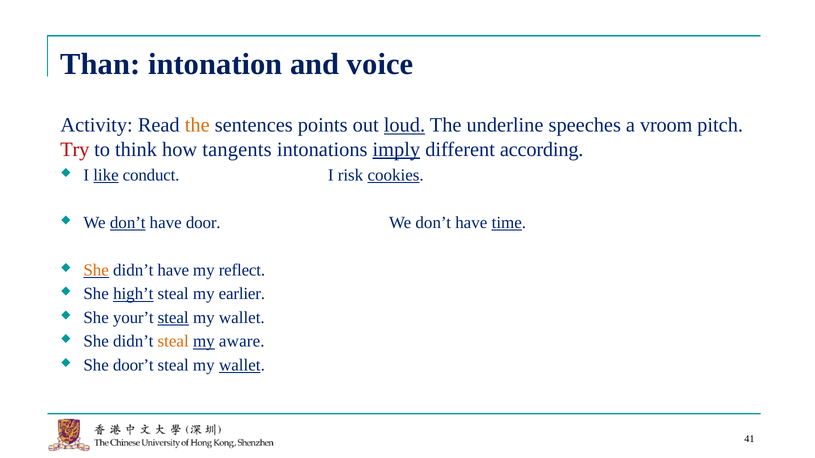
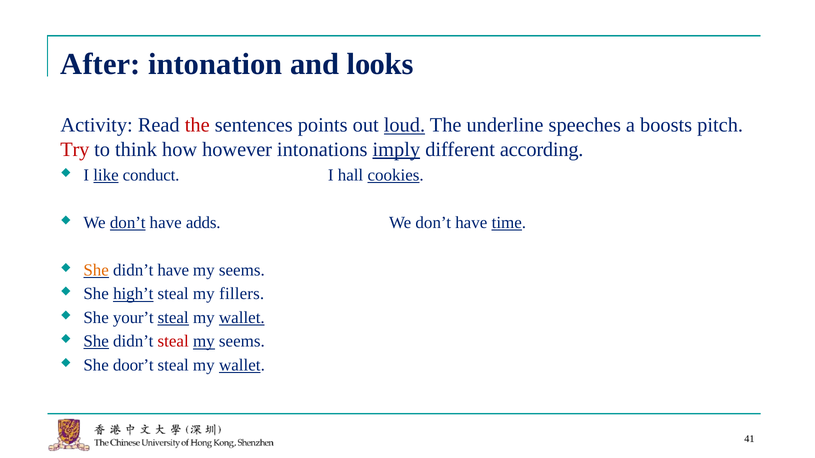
Than: Than -> After (101, 64)
voice: voice -> looks (380, 64)
the colour: orange -> red (197, 125)
vroom: vroom -> boosts (666, 125)
tangents: tangents -> however (237, 150)
risk: risk -> hall (350, 175)
door: door -> adds (203, 223)
reflect: reflect -> seems (242, 270)
earlier: earlier -> fillers (242, 294)
wallet underline: none -> present (242, 318)
She underline: none -> present (96, 342)
steal colour: orange -> red (173, 342)
aware: aware -> seems (242, 342)
